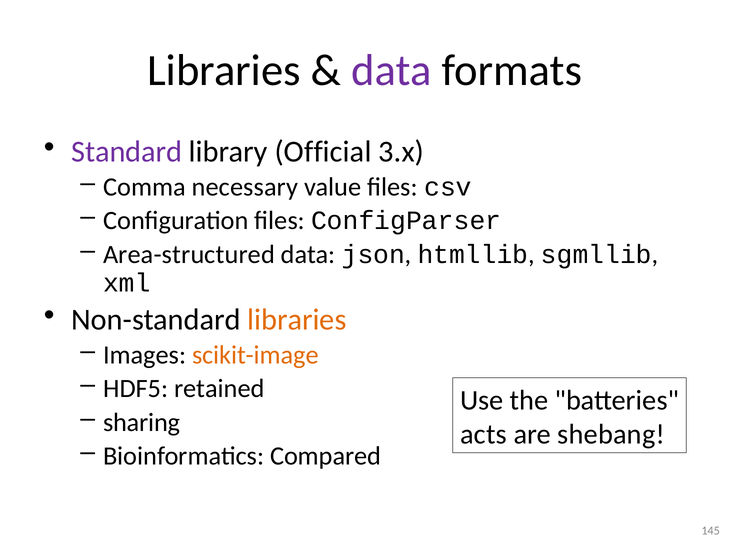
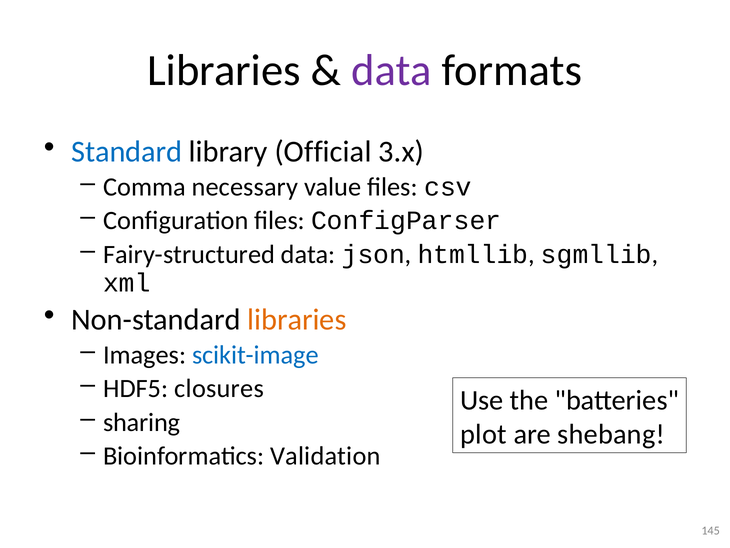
Standard colour: purple -> blue (127, 152)
Area-structured: Area-structured -> Fairy-structured (189, 254)
scikit-image colour: orange -> blue (255, 355)
retained: retained -> closures (219, 388)
acts: acts -> plot (483, 434)
Compared: Compared -> Validation (325, 456)
